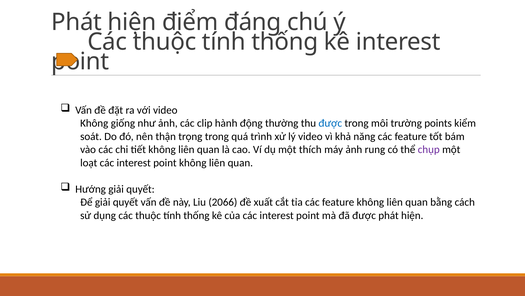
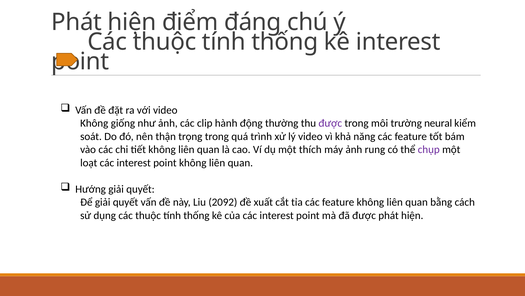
được colour: blue -> purple (330, 123)
points: points -> neural (438, 123)
2066: 2066 -> 2092 (223, 202)
